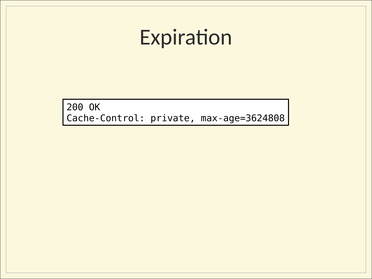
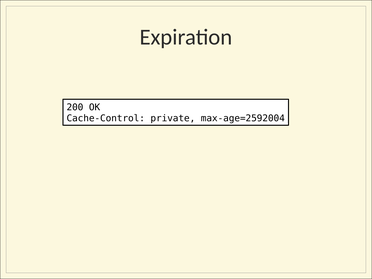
max-age=3624808: max-age=3624808 -> max-age=2592004 (243, 118)
